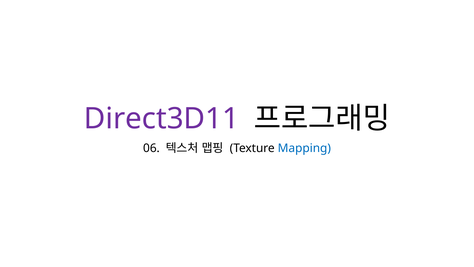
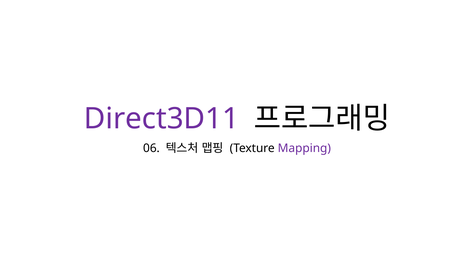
Mapping colour: blue -> purple (304, 148)
